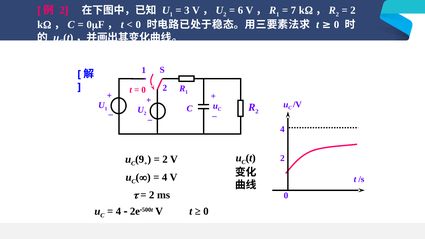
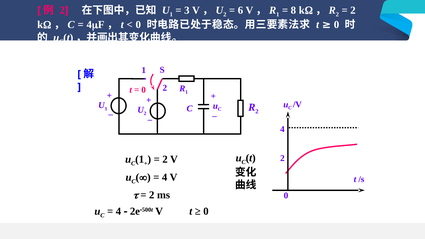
7: 7 -> 8 (293, 10)
0: 0 -> 4 (89, 25)
C 9: 9 -> 1 (140, 159)
